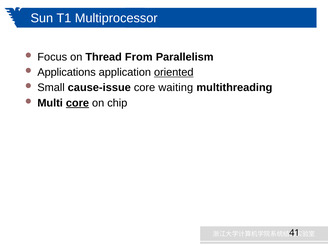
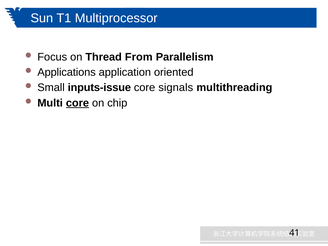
oriented underline: present -> none (174, 72)
cause-issue: cause-issue -> inputs-issue (99, 88)
waiting: waiting -> signals (176, 88)
